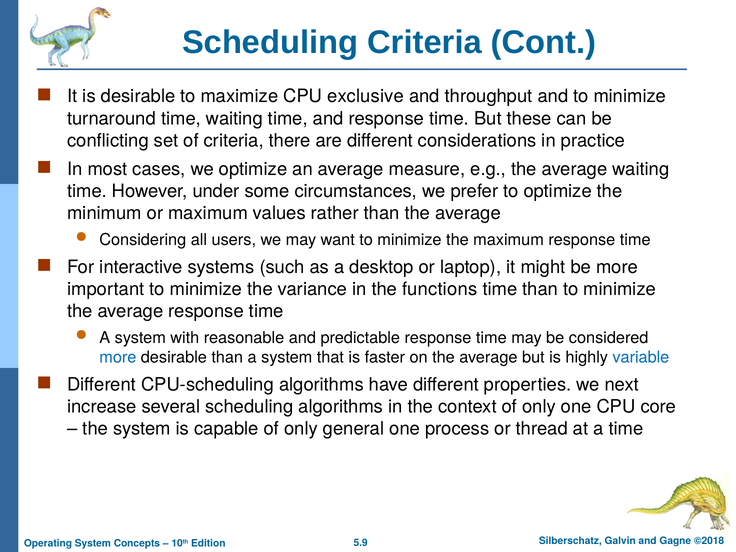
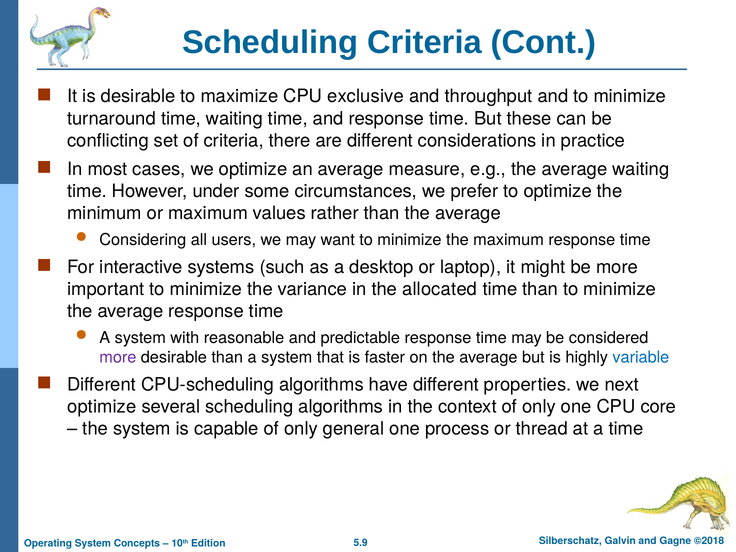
functions: functions -> allocated (440, 289)
more colour: blue -> purple (118, 357)
increase: increase -> optimize (102, 407)
